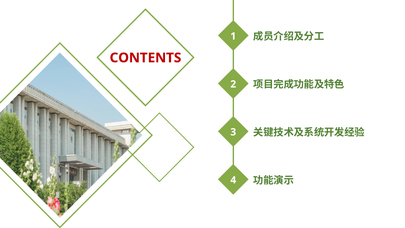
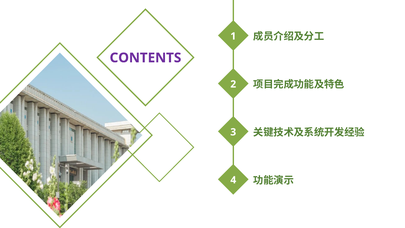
CONTENTS colour: red -> purple (145, 58)
